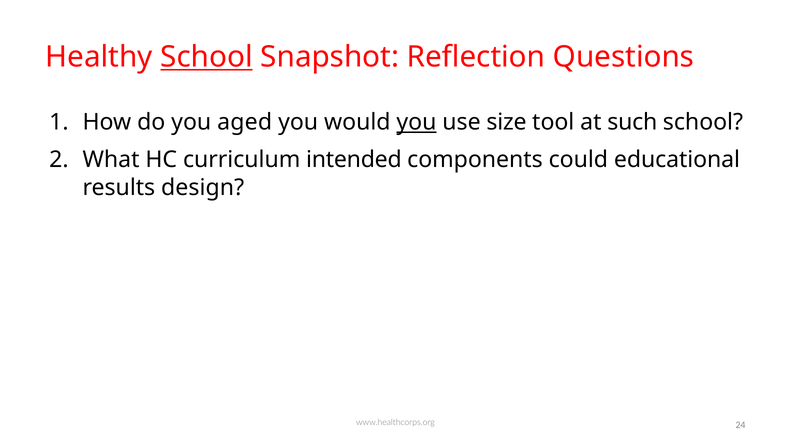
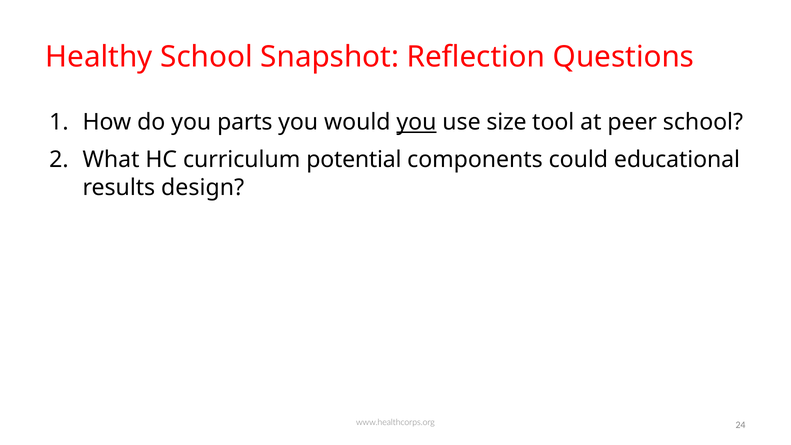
School underline: present -> none (207, 57)
aged: aged -> parts (245, 122)
such: such -> peer (632, 122)
intended: intended -> potential (354, 160)
